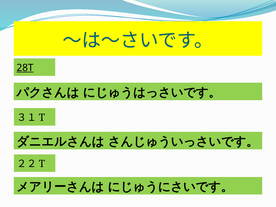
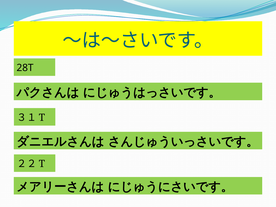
28T underline: present -> none (25, 68)
